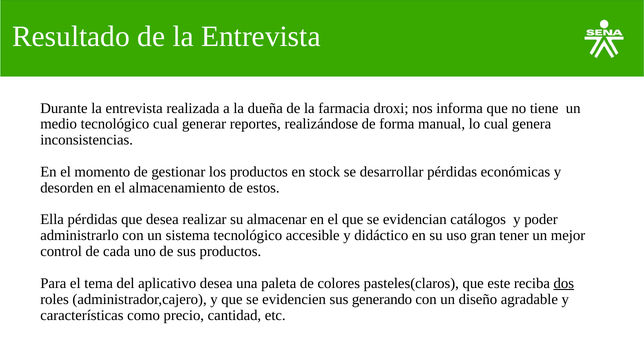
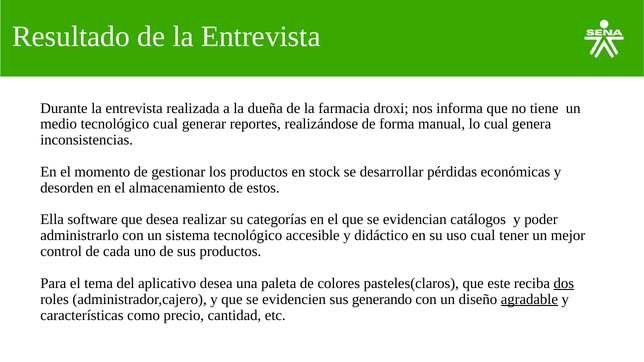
Ella pérdidas: pérdidas -> software (93, 220)
almacenar: almacenar -> categorías (277, 220)
uso gran: gran -> cual (483, 236)
agradable underline: none -> present (529, 299)
